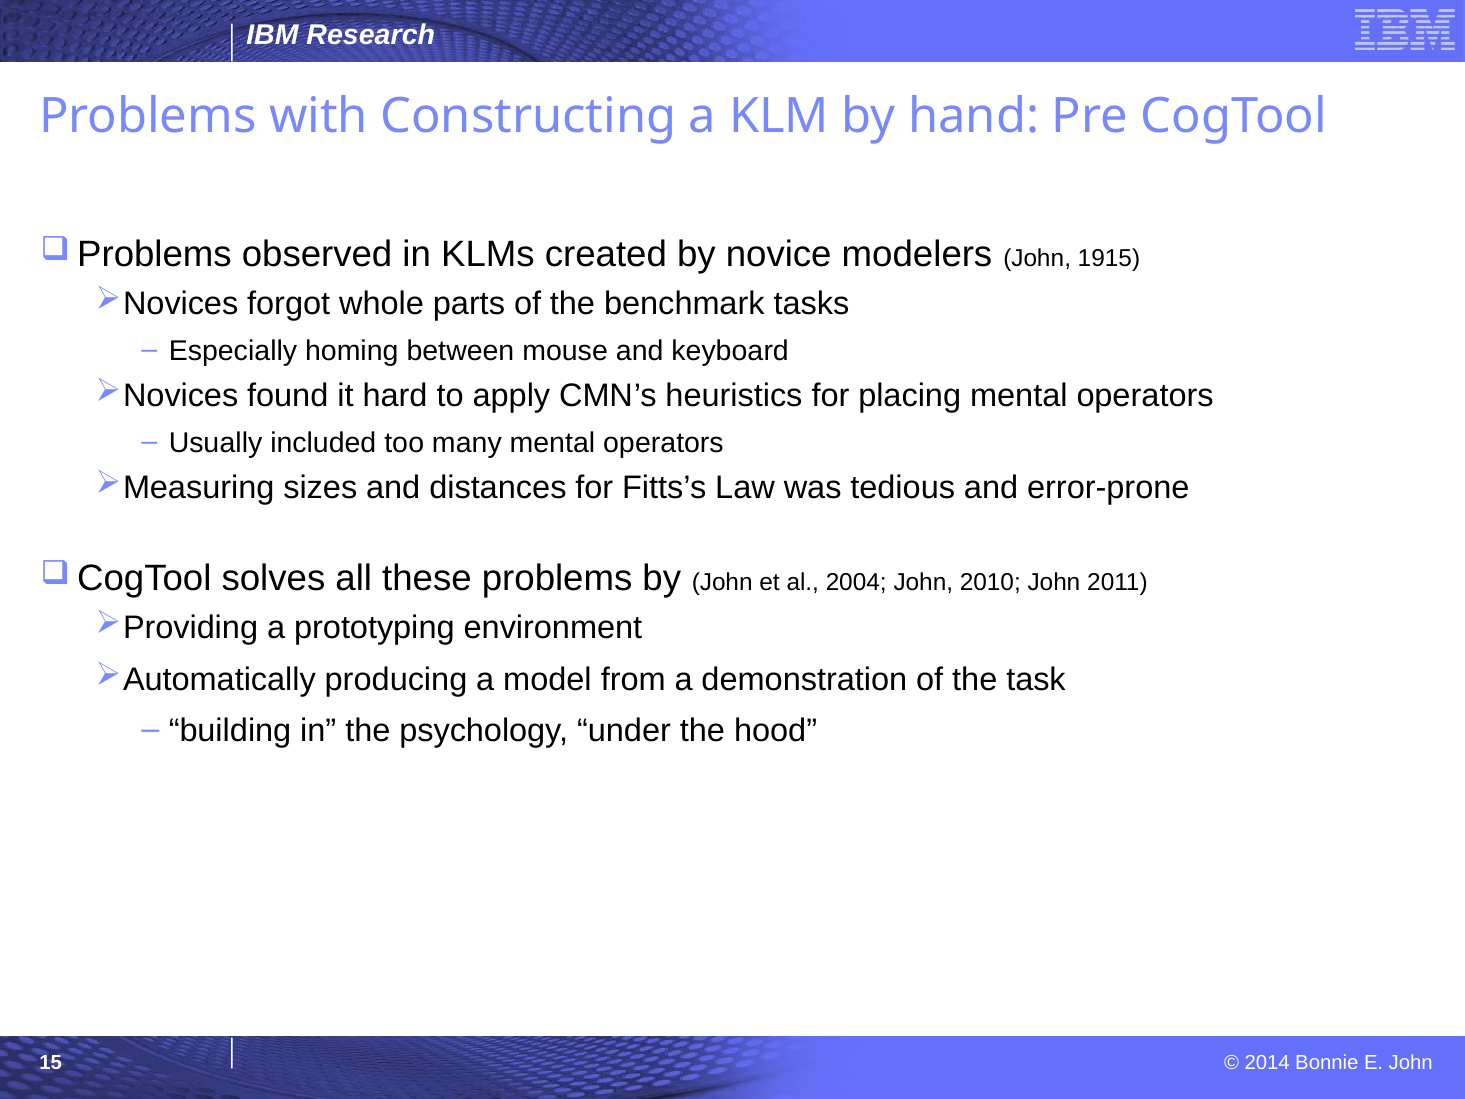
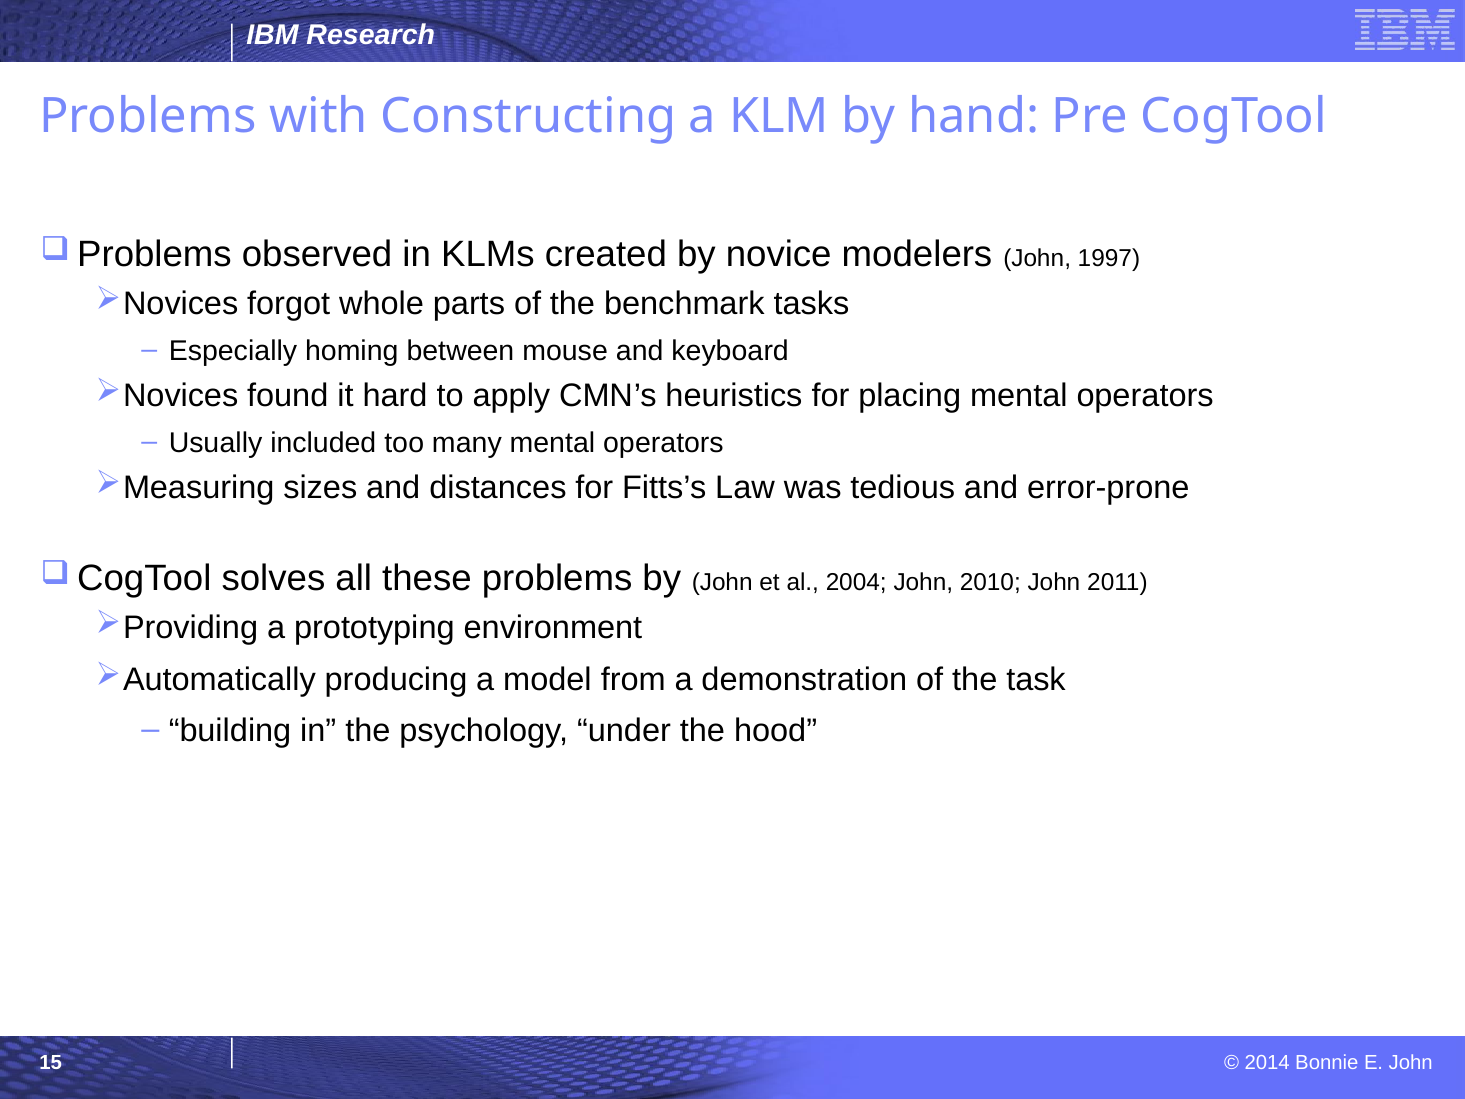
1915: 1915 -> 1997 (1109, 259)
